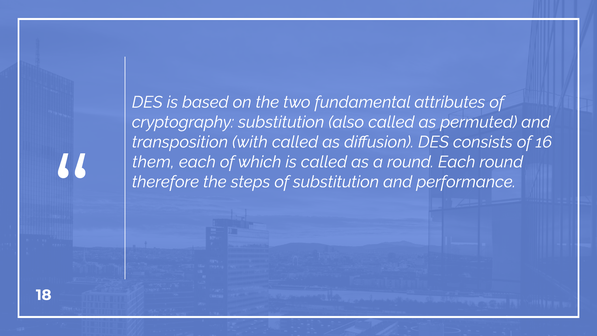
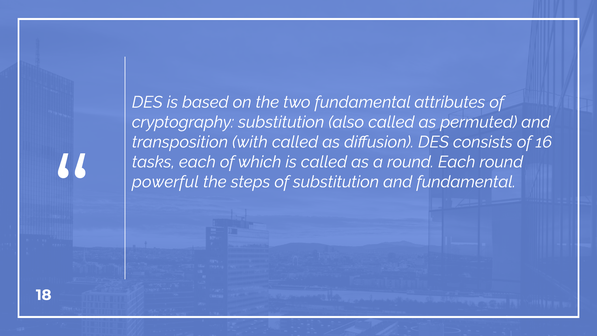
them: them -> tasks (153, 162)
therefore: therefore -> powerful (165, 182)
and performance: performance -> fundamental (466, 182)
